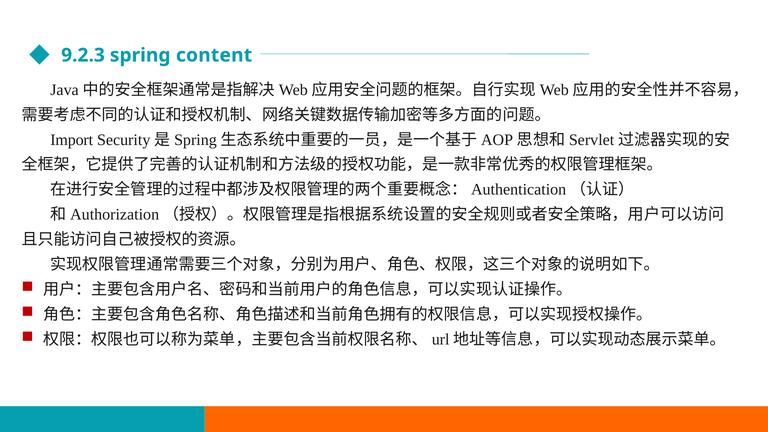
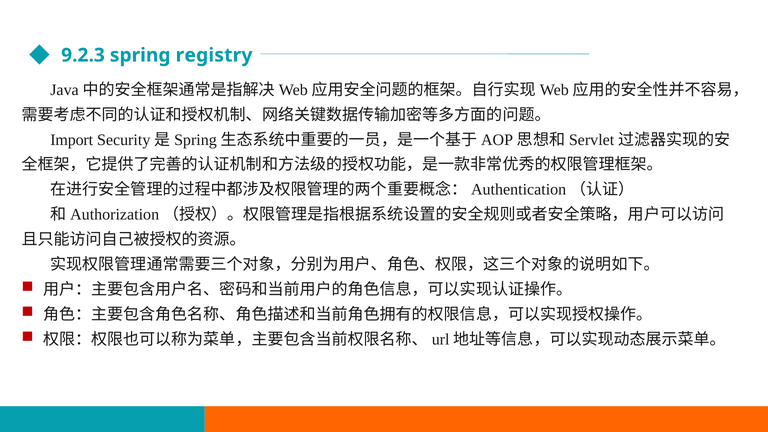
content: content -> registry (214, 55)
